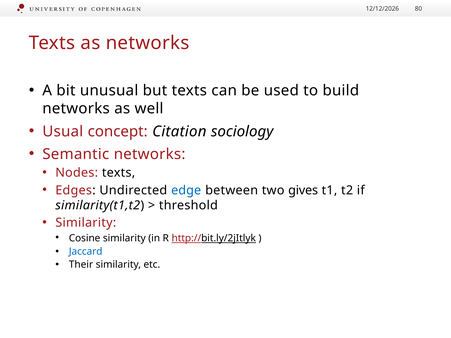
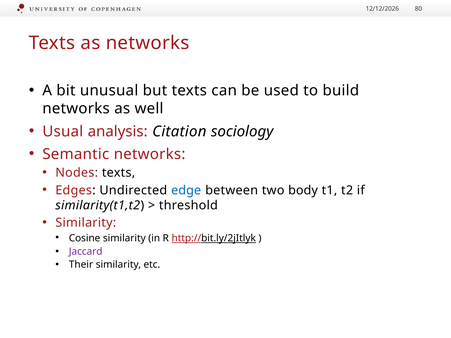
concept: concept -> analysis (118, 132)
gives: gives -> body (303, 190)
Jaccard colour: blue -> purple (86, 252)
